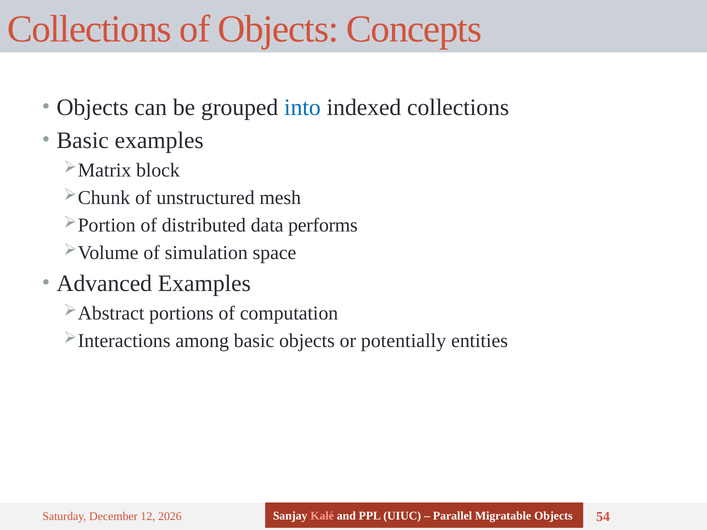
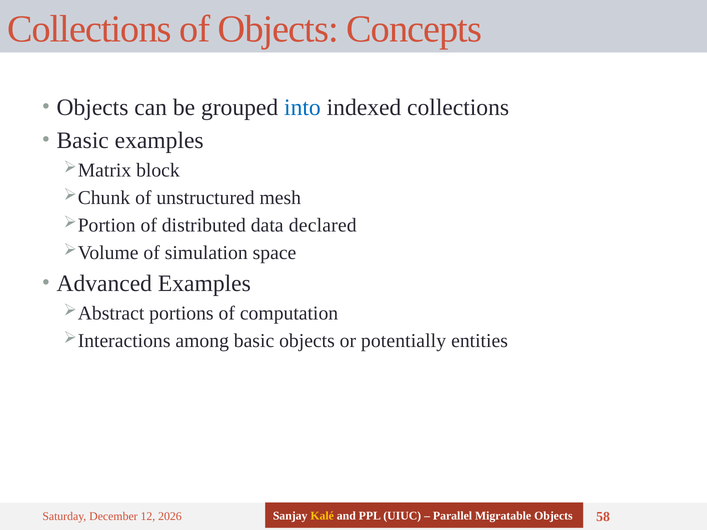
performs: performs -> declared (323, 225)
Kalé colour: pink -> yellow (322, 516)
54: 54 -> 58 (603, 517)
